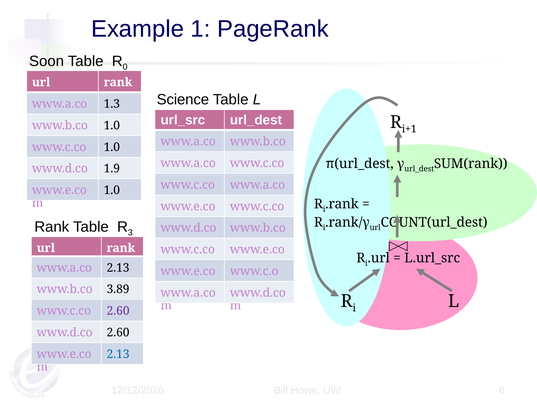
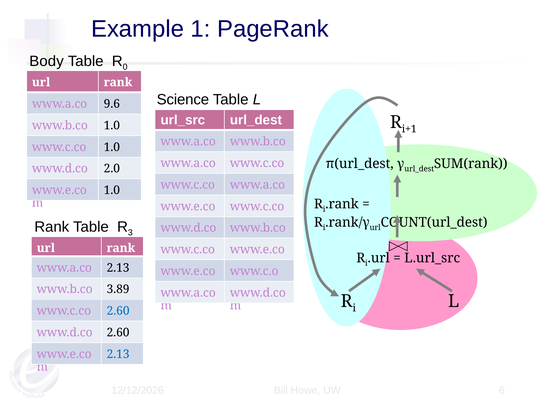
Soon: Soon -> Body (46, 61)
1.3: 1.3 -> 9.6 (112, 104)
1.9: 1.9 -> 2.0 (112, 169)
2.60 colour: purple -> blue (118, 311)
